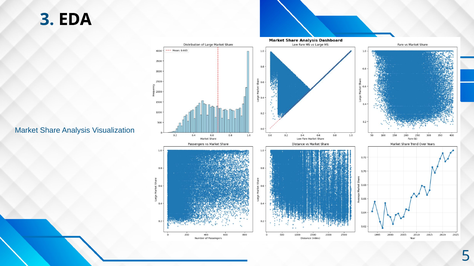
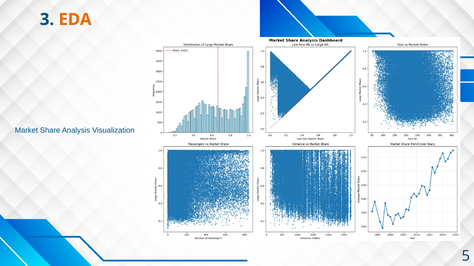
EDA colour: black -> orange (75, 20)
